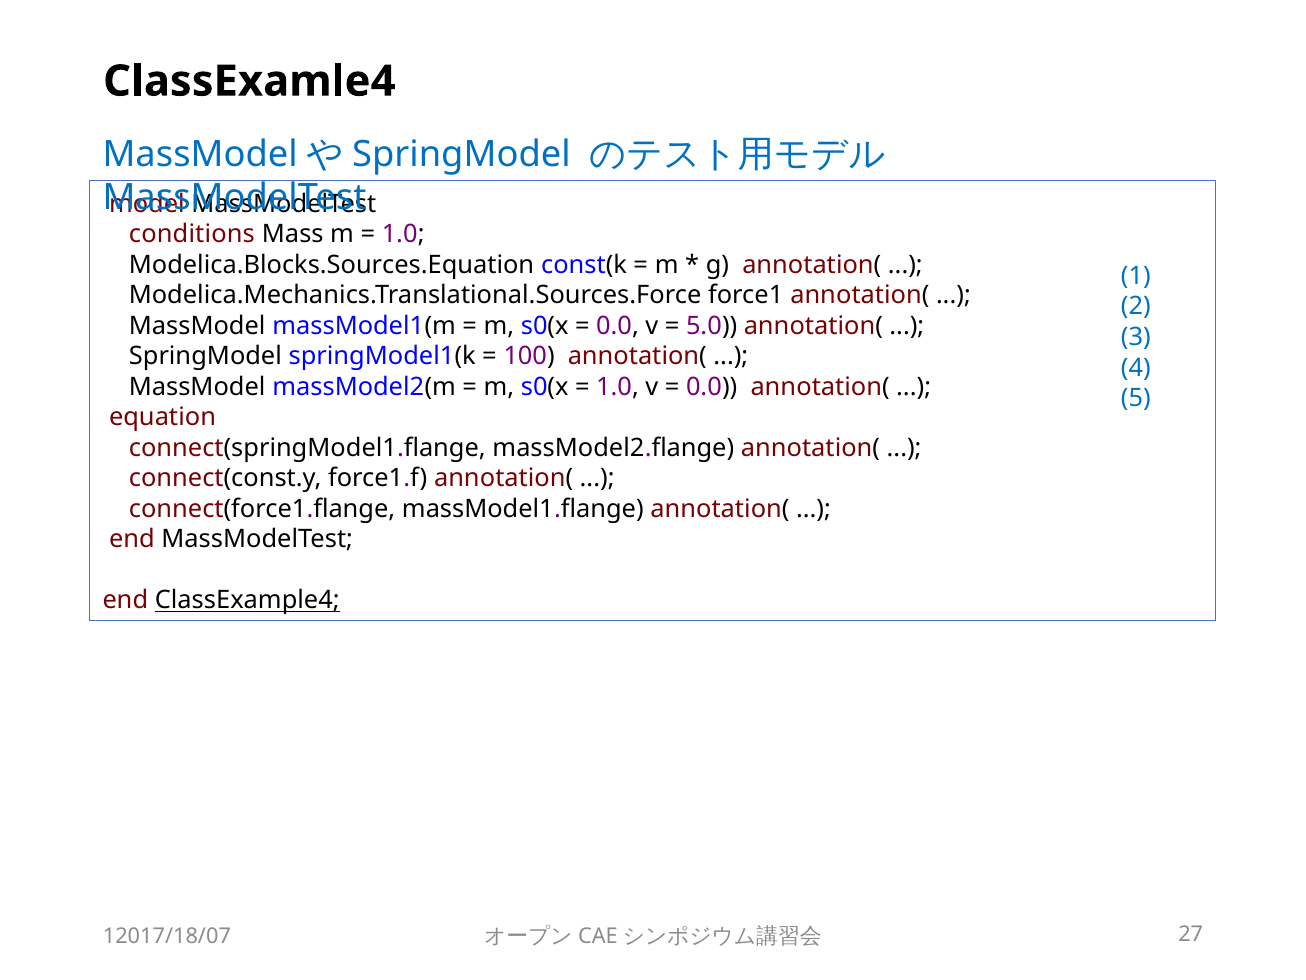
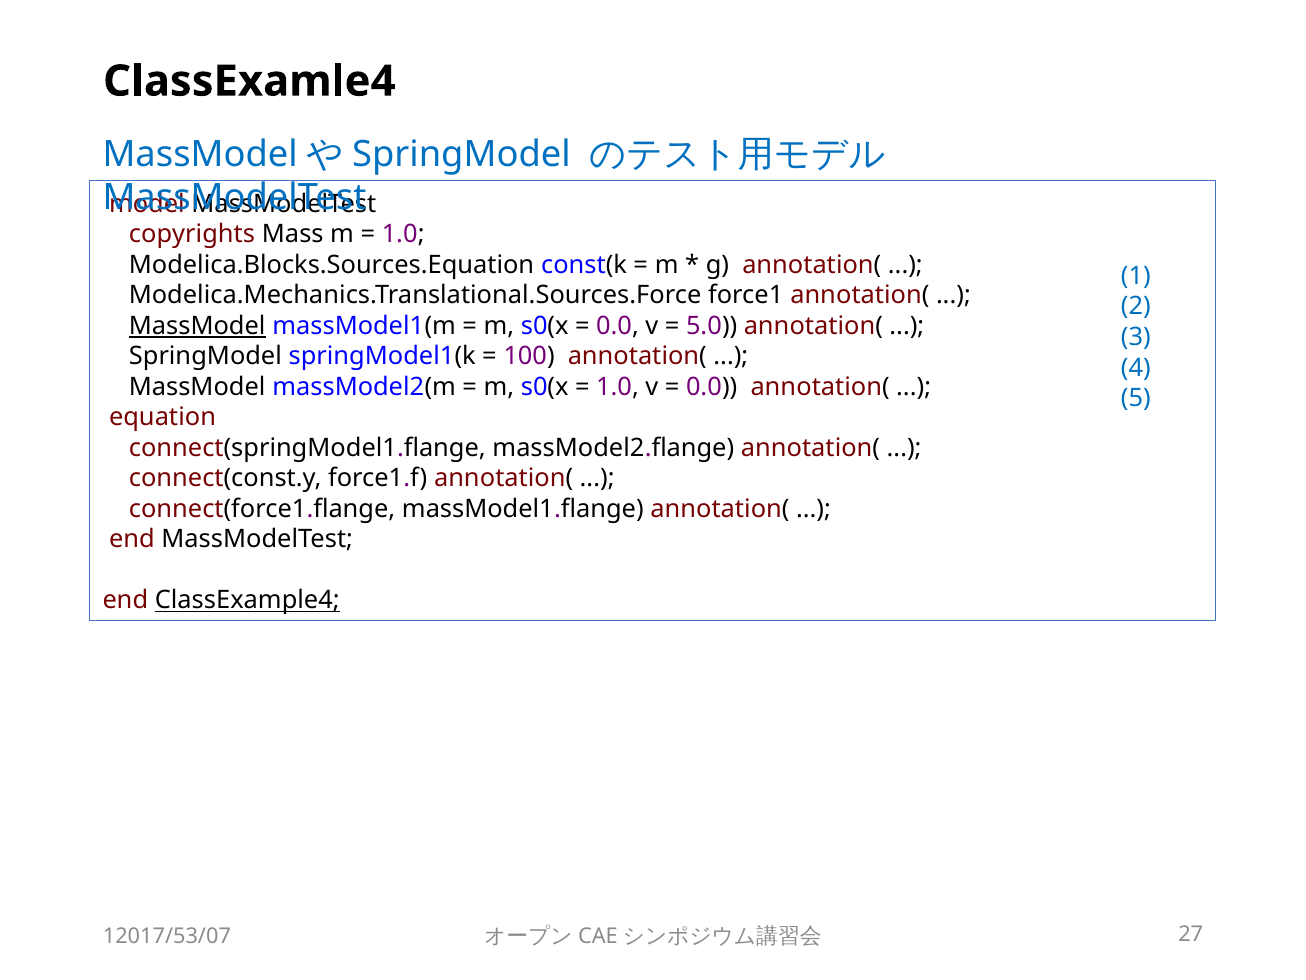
conditions: conditions -> copyrights (192, 234)
MassModel underline: none -> present (197, 326)
12017/18/07: 12017/18/07 -> 12017/53/07 (167, 935)
